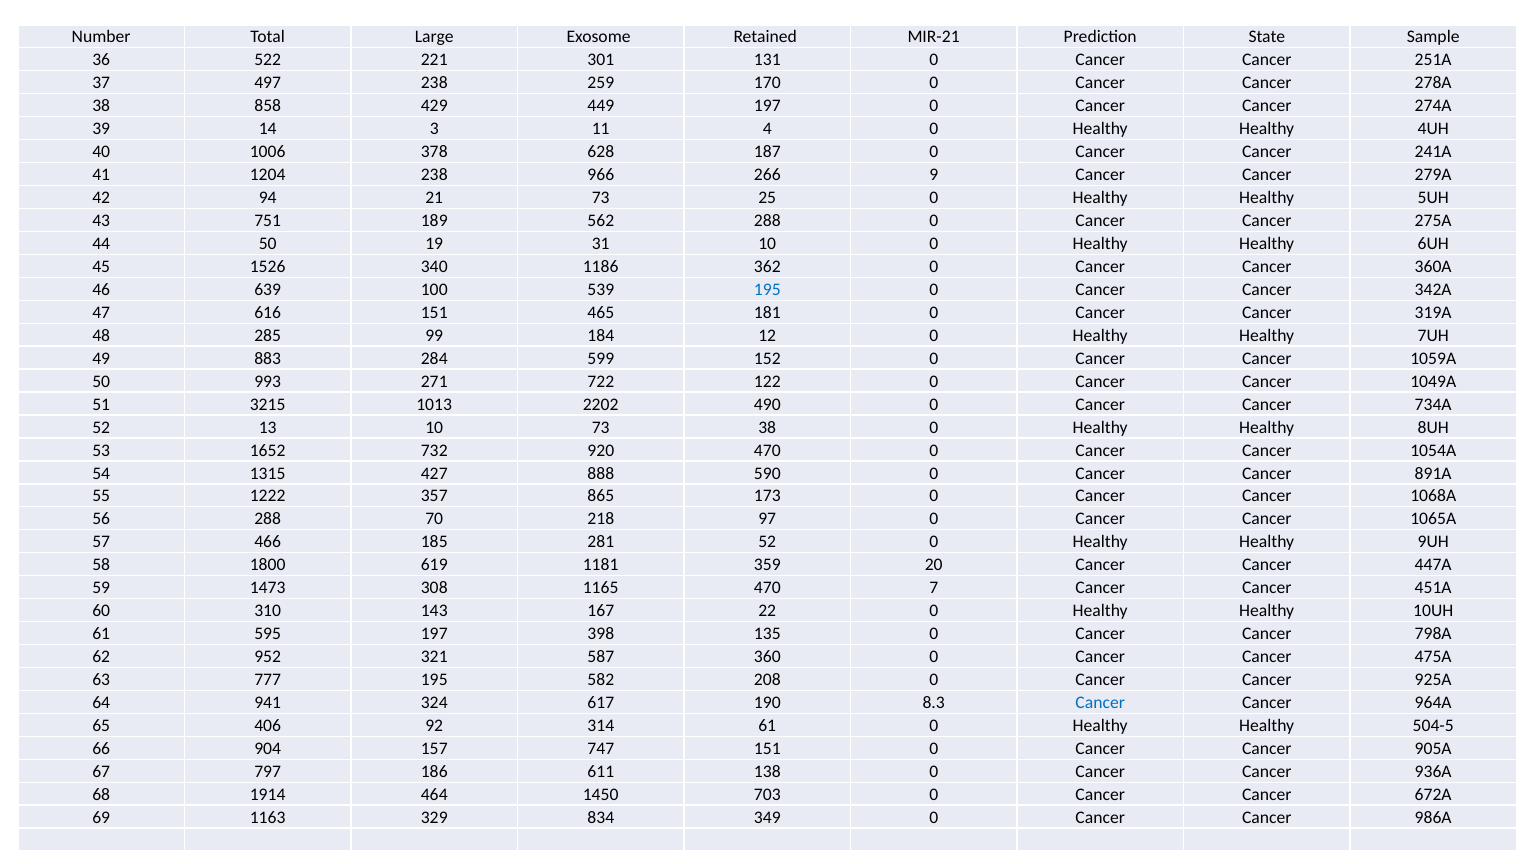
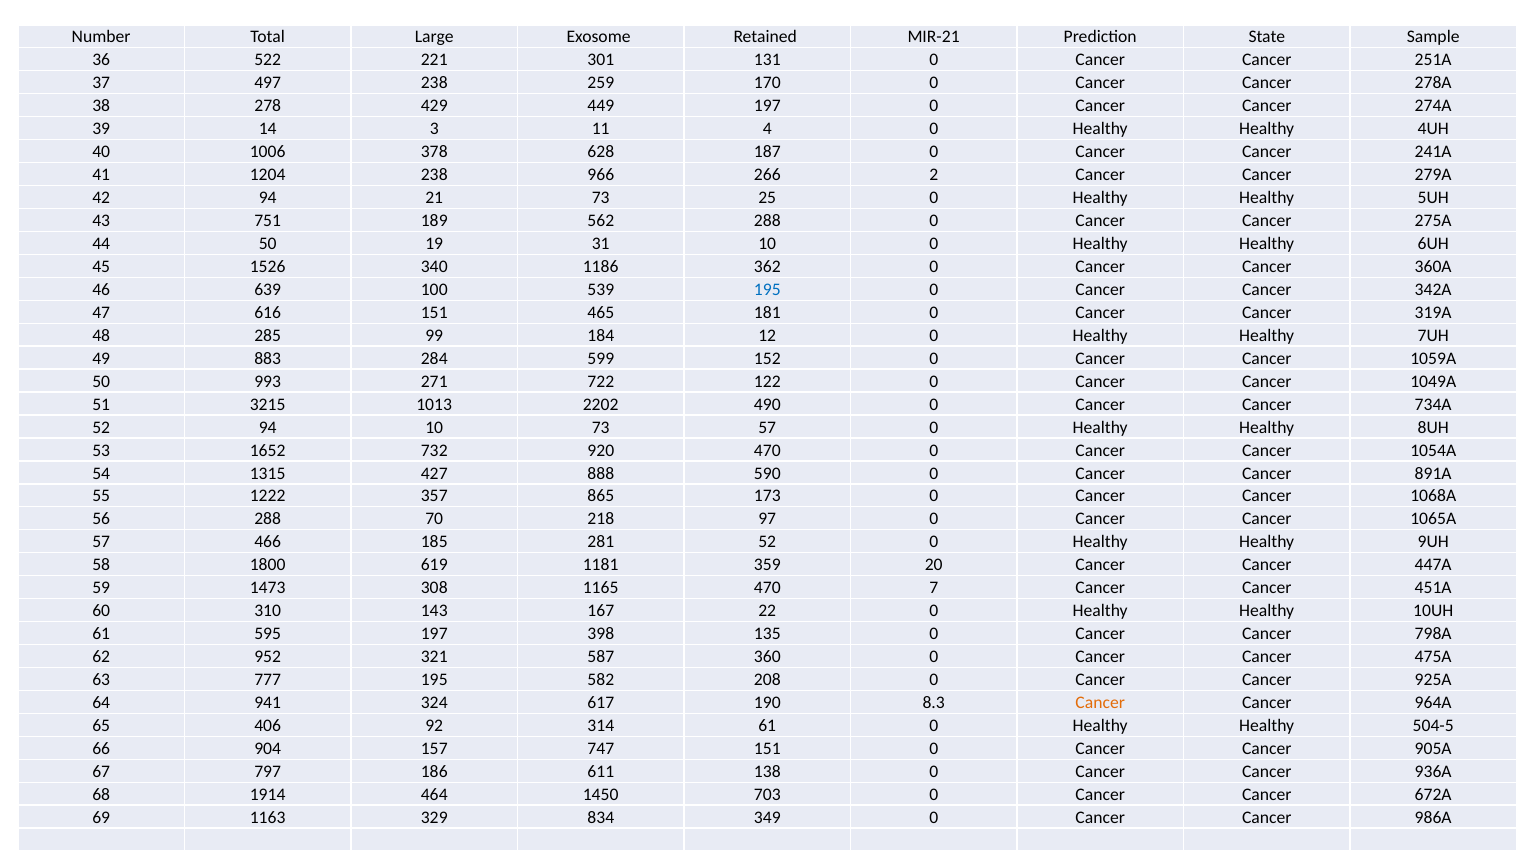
858: 858 -> 278 (268, 106)
9: 9 -> 2 (934, 175)
52 13: 13 -> 94 (268, 428)
73 38: 38 -> 57 (767, 428)
Cancer colour: blue -> orange (1100, 703)
